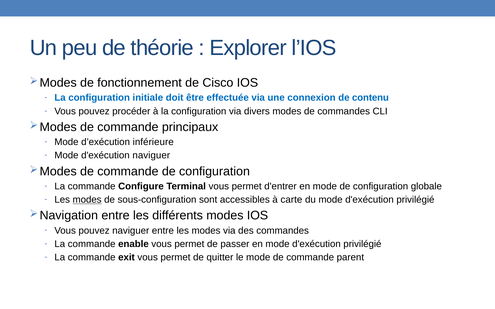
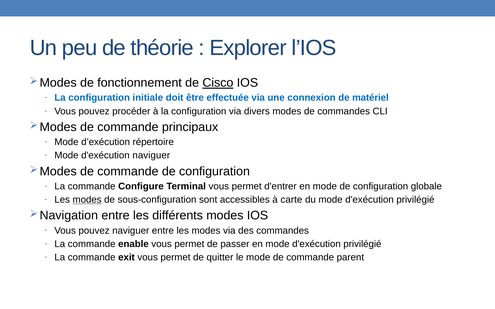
Cisco underline: none -> present (218, 83)
contenu: contenu -> matériel (370, 98)
inférieure: inférieure -> répertoire (153, 142)
